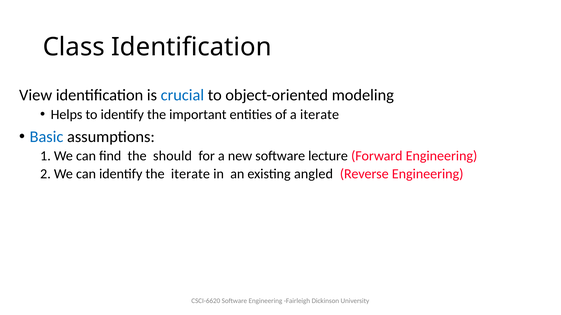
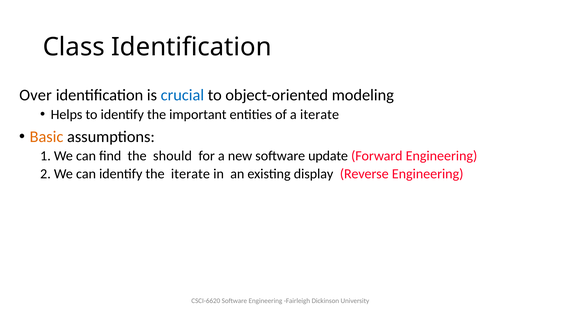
View: View -> Over (36, 95)
Basic colour: blue -> orange (46, 137)
lecture: lecture -> update (328, 156)
angled: angled -> display (314, 174)
